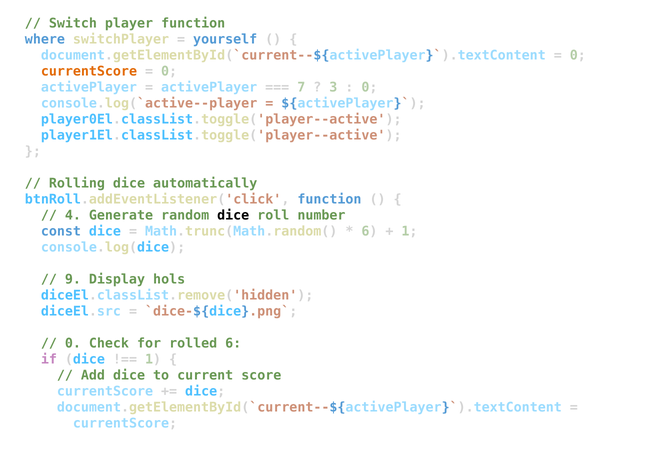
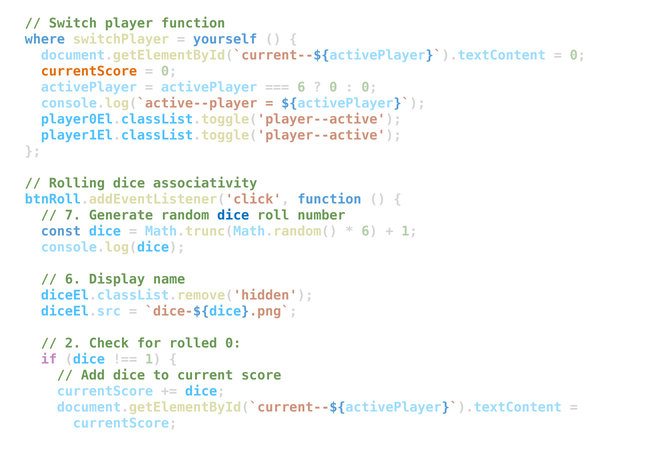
7: 7 -> 6 (301, 87)
3: 3 -> 0 (333, 87)
automatically: automatically -> associativity (205, 184)
4: 4 -> 7 (73, 216)
dice colour: black -> blue (233, 216)
9: 9 -> 6 (73, 280)
hols: hols -> name (169, 280)
0: 0 -> 2 (73, 344)
rolled 6: 6 -> 0 (233, 344)
